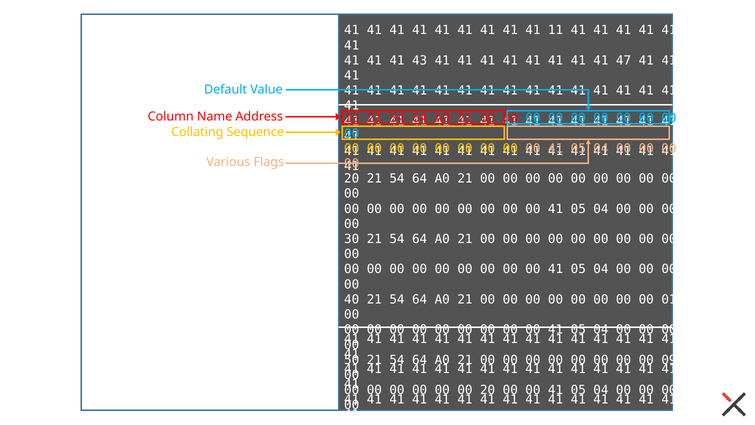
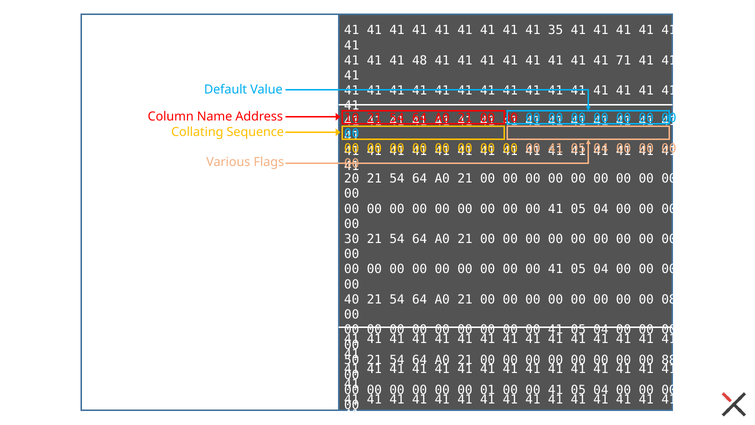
11: 11 -> 35 (556, 30)
43: 43 -> 48 (420, 60)
47: 47 -> 71 (624, 60)
01: 01 -> 08 (669, 299)
09: 09 -> 88 (669, 360)
20: 20 -> 01 (488, 390)
